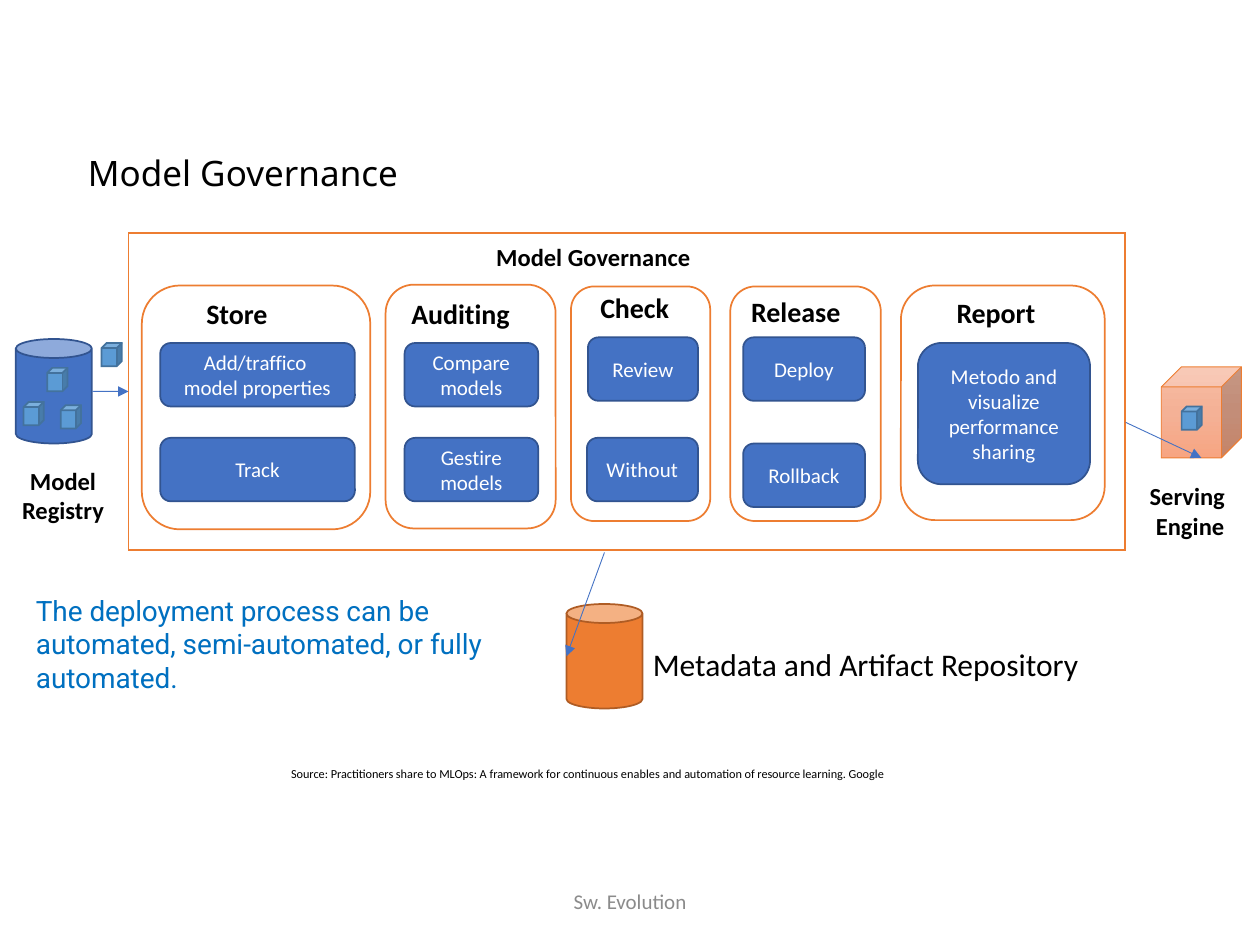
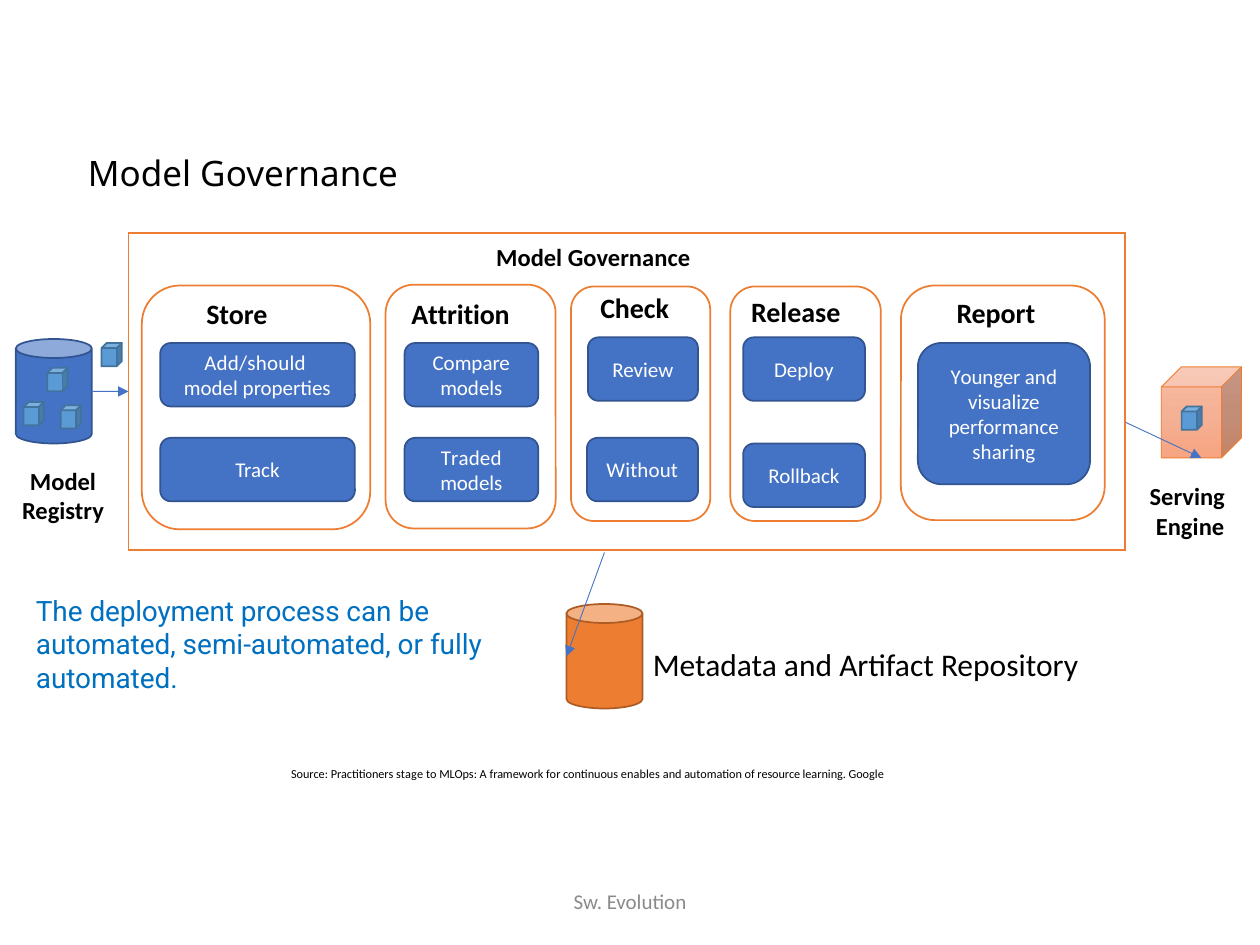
Auditing: Auditing -> Attrition (460, 315)
Add/traffico: Add/traffico -> Add/should (255, 364)
Metodo: Metodo -> Younger (986, 377)
Gestire: Gestire -> Traded (471, 458)
share: share -> stage (410, 774)
